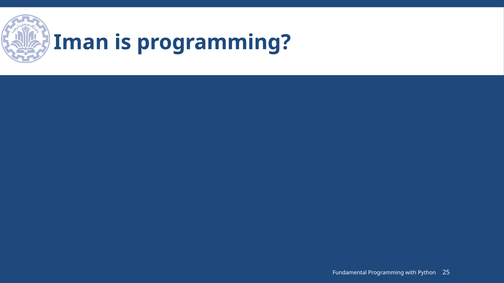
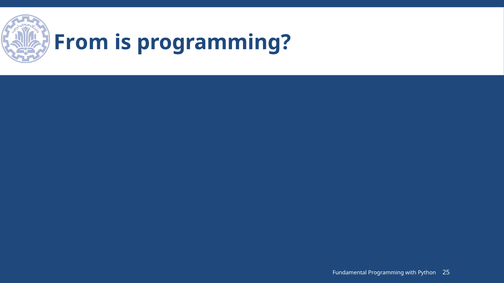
Iman: Iman -> From (81, 42)
